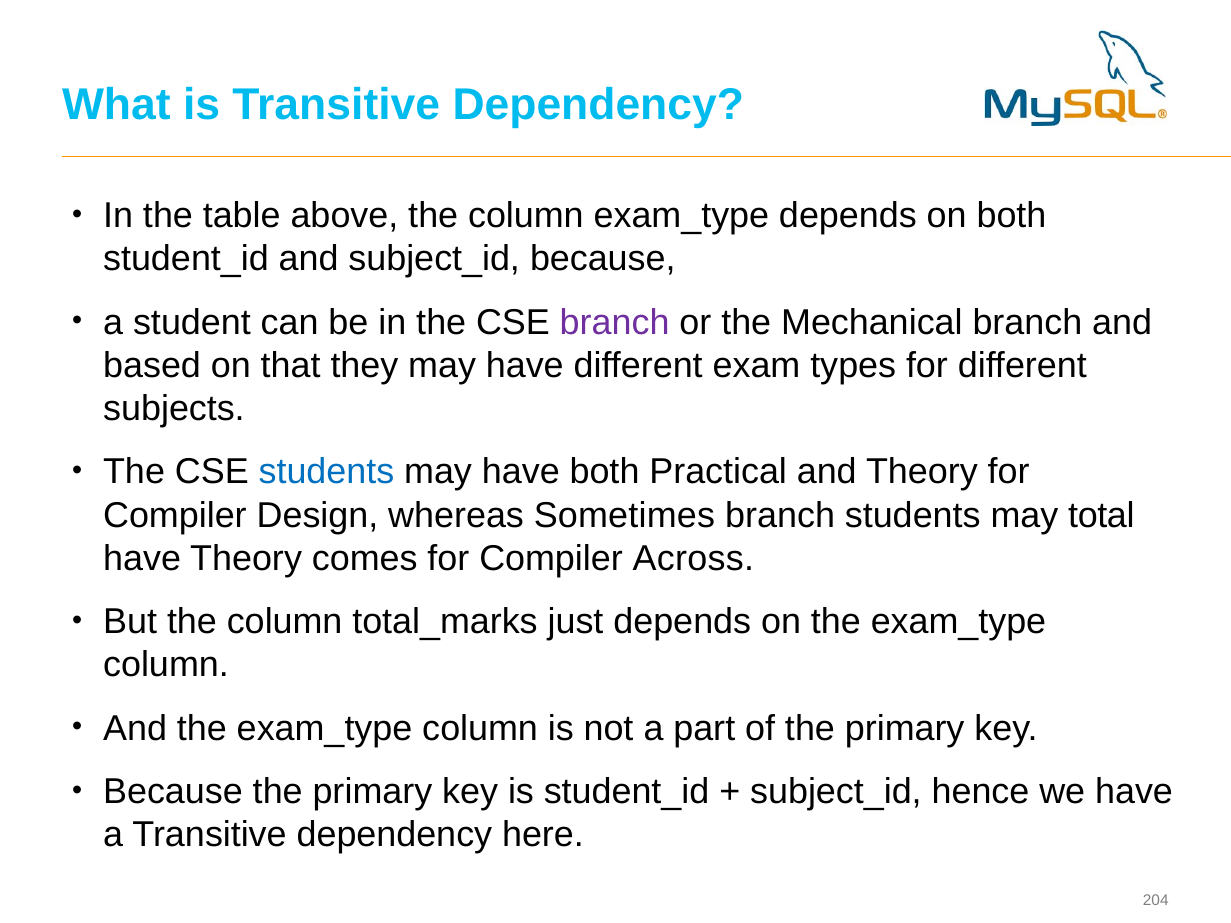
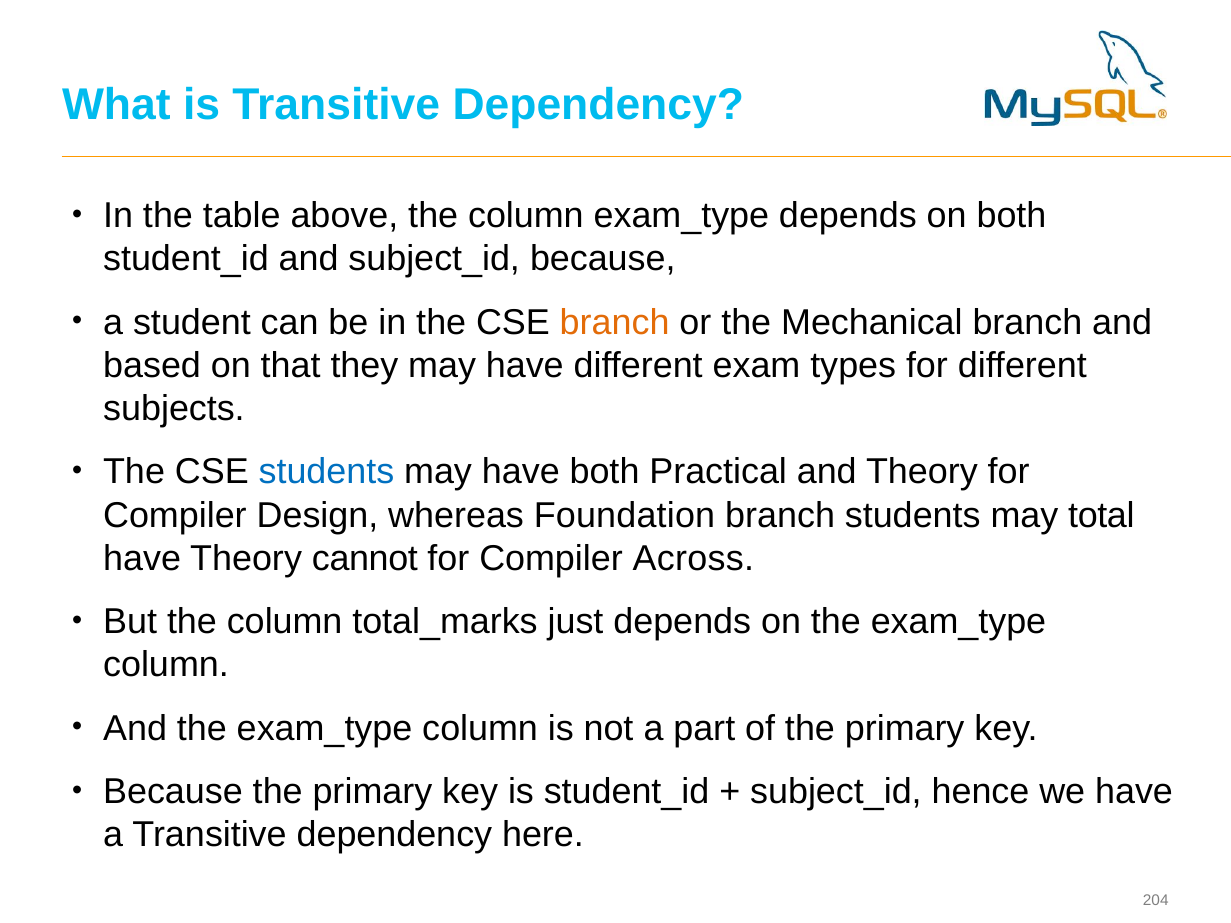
branch colour: purple -> orange (615, 322)
Sometimes: Sometimes -> Foundation (624, 515)
comes: comes -> cannot (365, 558)
